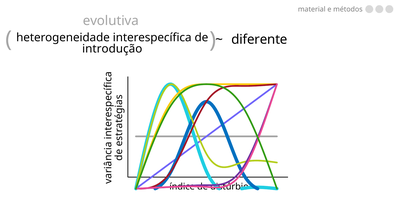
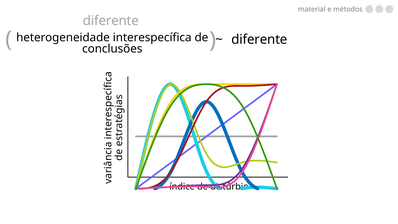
evolutiva: evolutiva -> diferente (111, 21)
introdução: introdução -> conclusões (112, 49)
